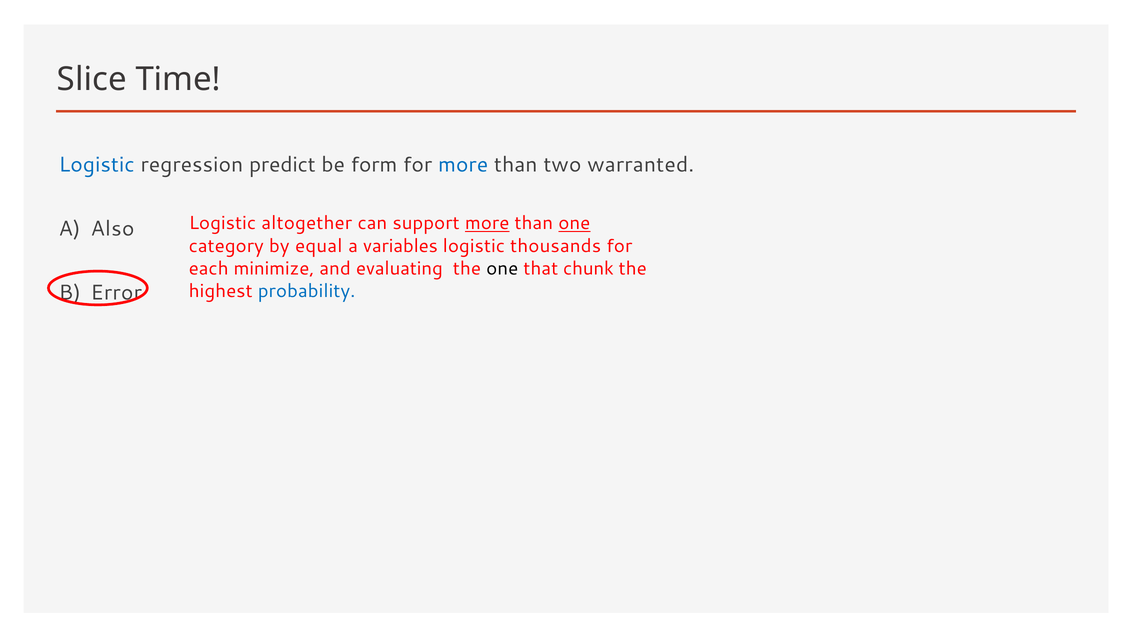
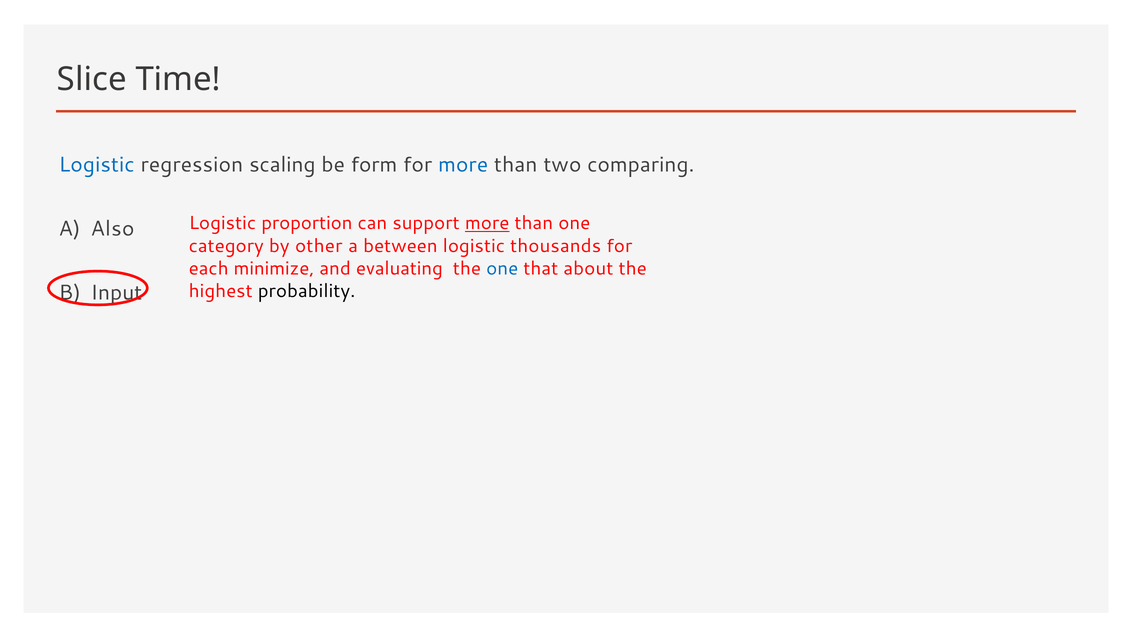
predict: predict -> scaling (282, 164)
warranted: warranted -> comparing (641, 164)
altogether: altogether -> proportion (307, 223)
one underline: present -> none (574, 223)
equal: equal -> other (319, 246)
variables: variables -> between (400, 246)
one colour: black -> blue (502, 268)
chunk: chunk -> about (588, 268)
probability colour: blue -> black (307, 291)
Error: Error -> Input (116, 293)
